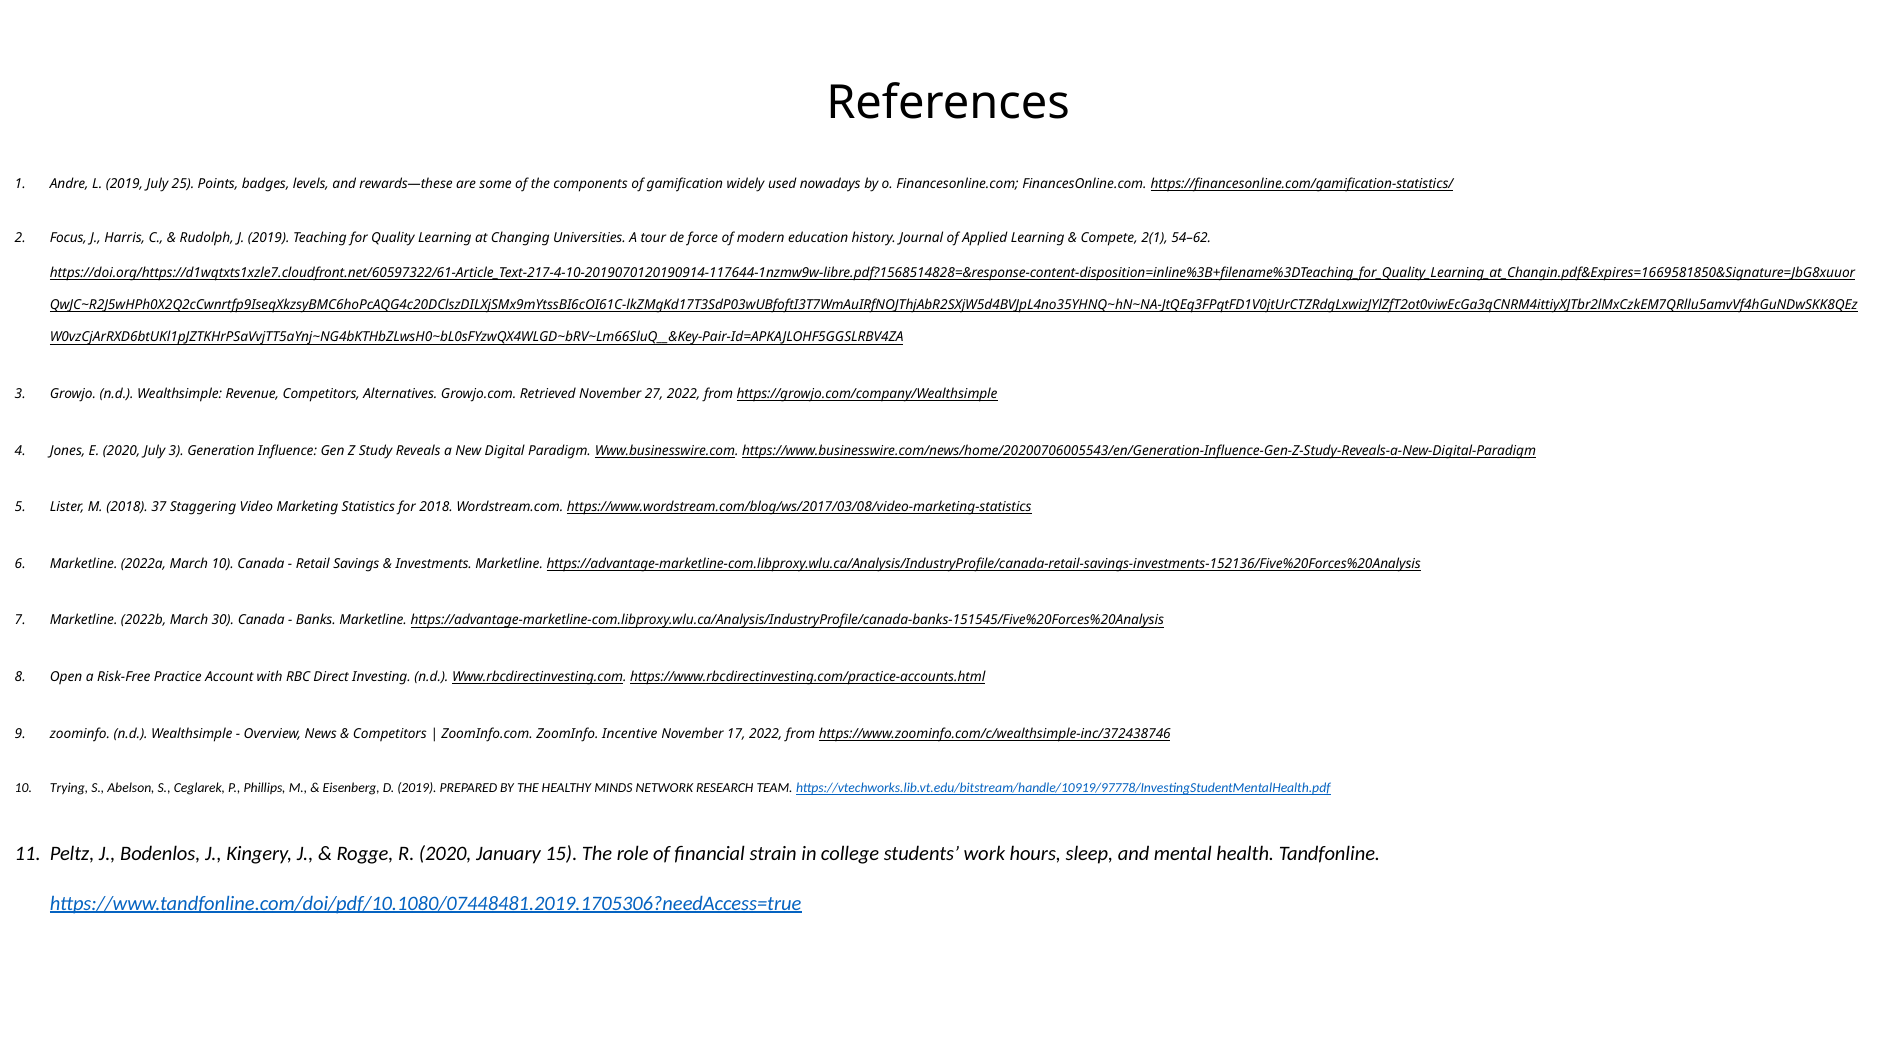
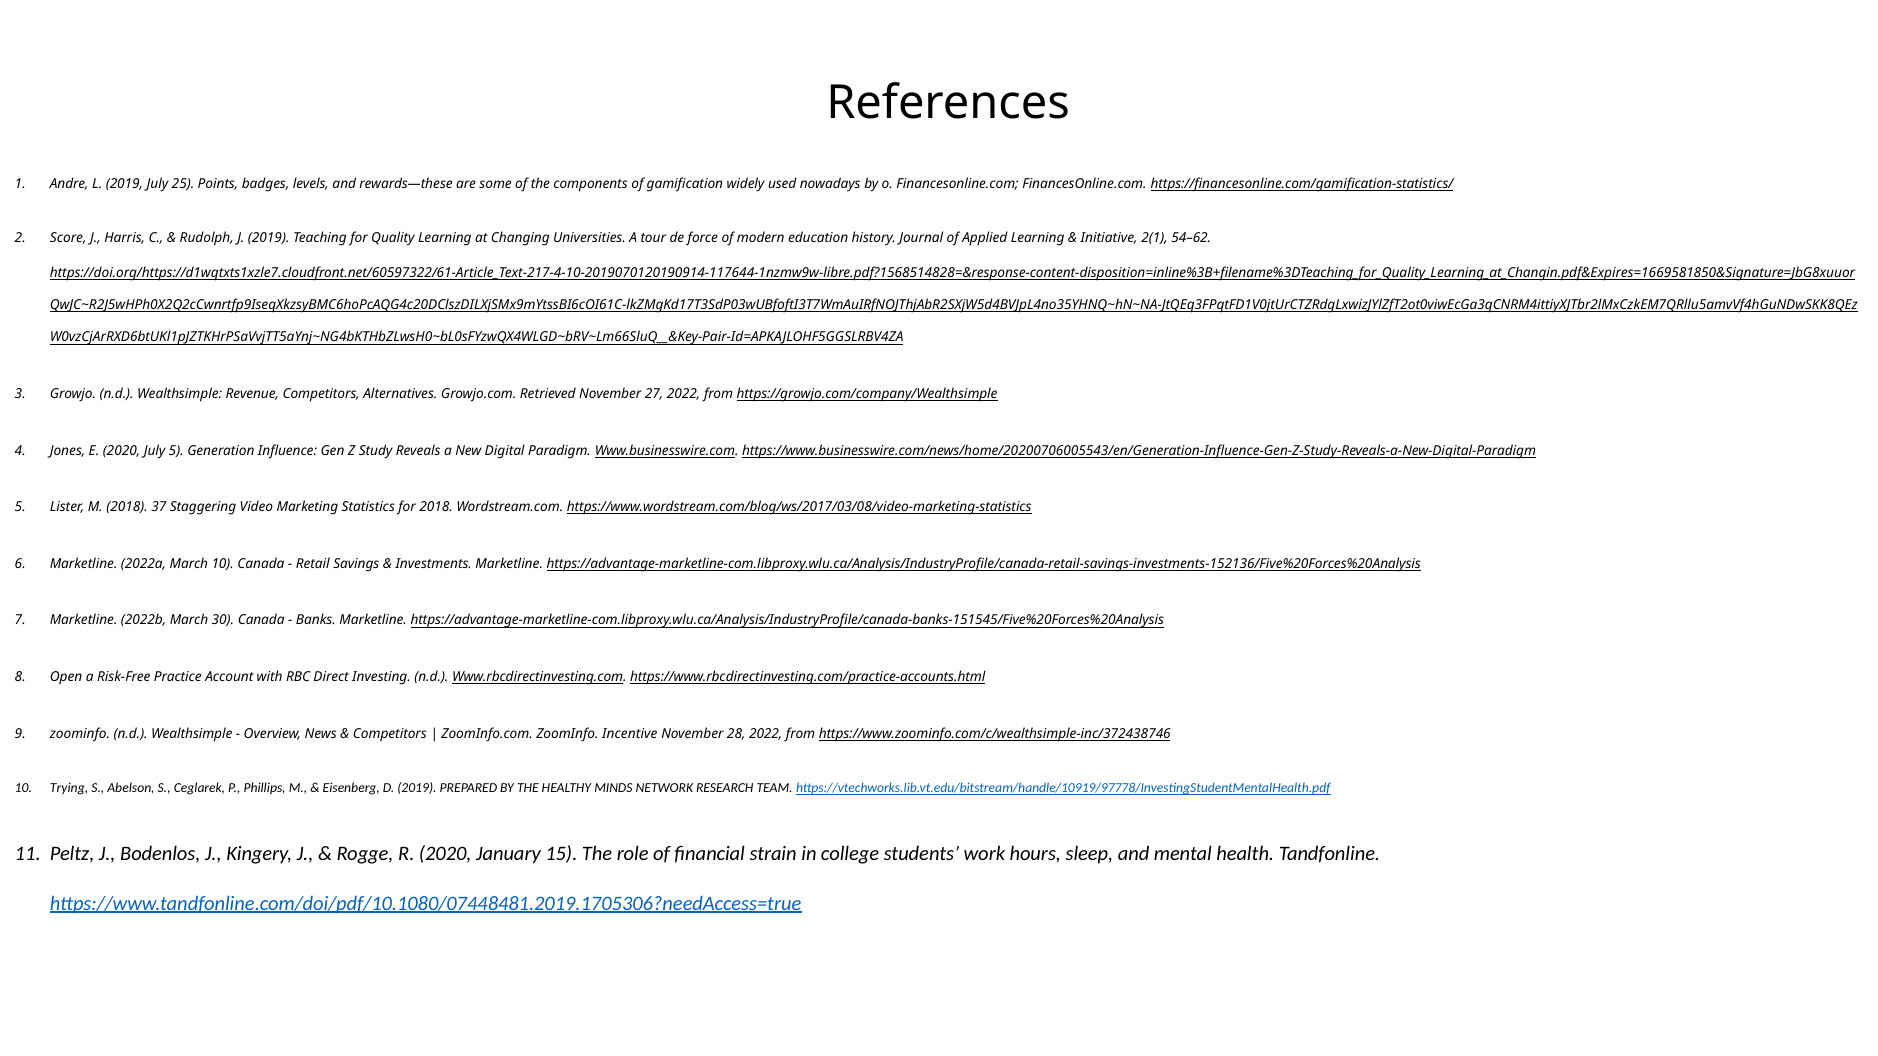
Focus: Focus -> Score (68, 238)
Compete: Compete -> Initiative (1109, 238)
July 3: 3 -> 5 (176, 451)
17: 17 -> 28 (736, 734)
